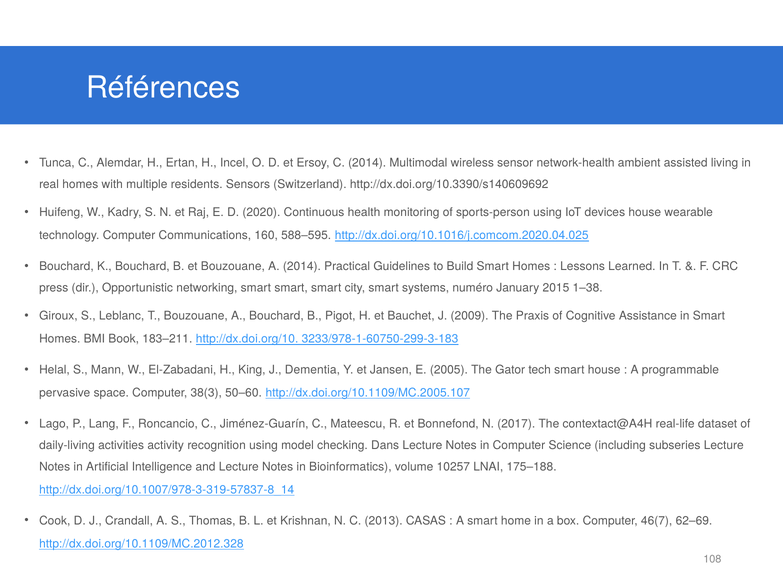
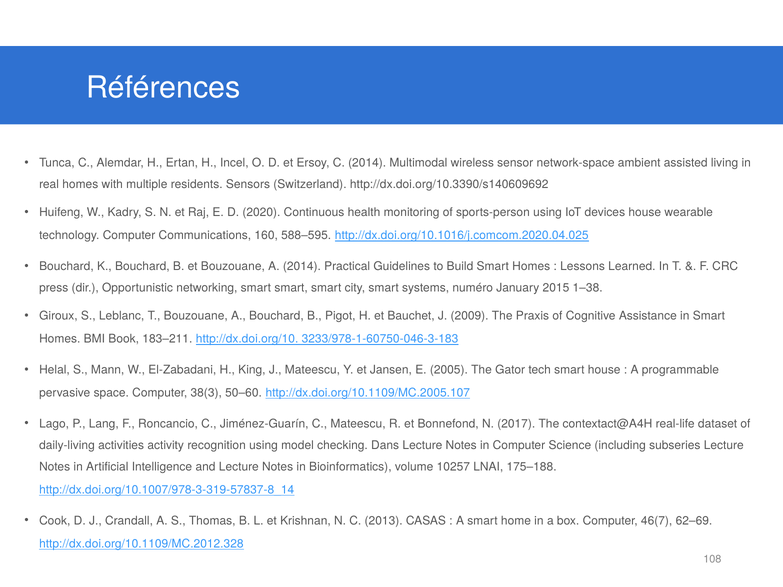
network-health: network-health -> network-space (576, 163)
3233/978-1-60750-299-3-183: 3233/978-1-60750-299-3-183 -> 3233/978-1-60750-046-3-183 (380, 339)
J Dementia: Dementia -> Mateescu (312, 370)
